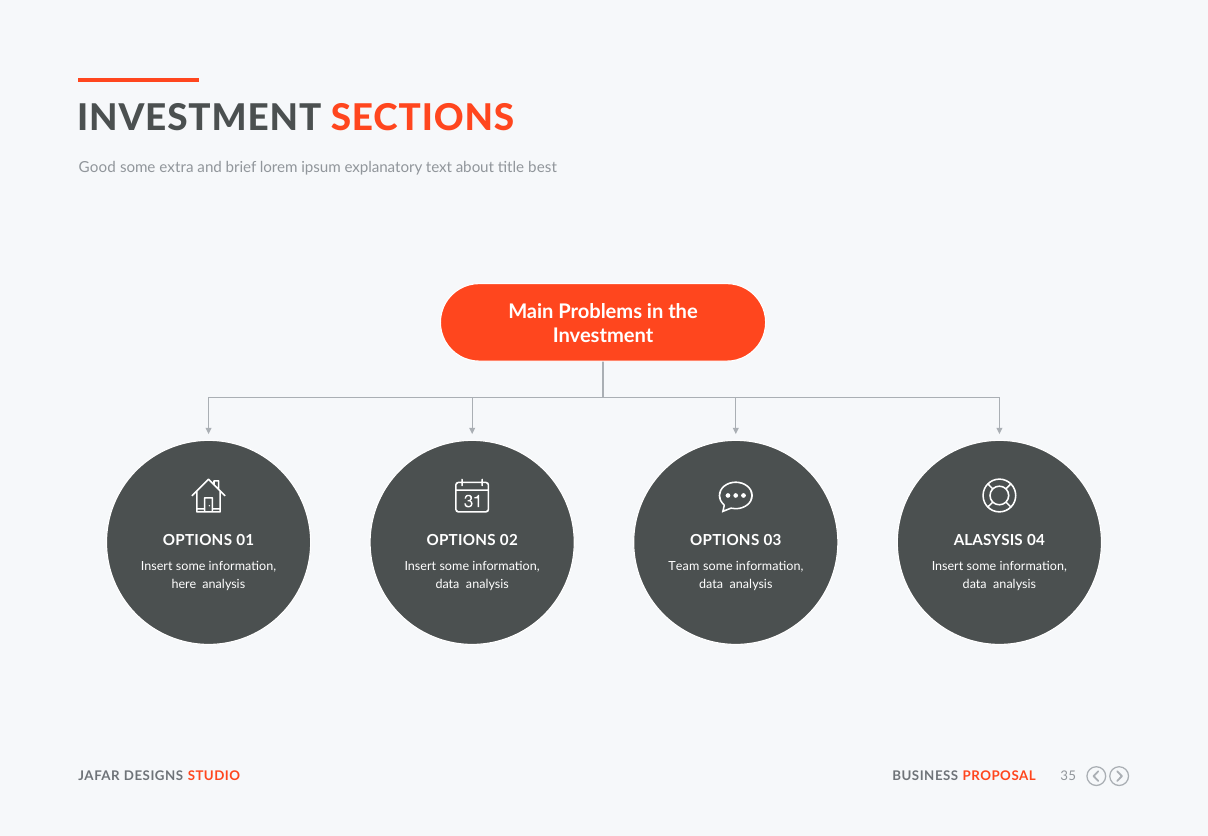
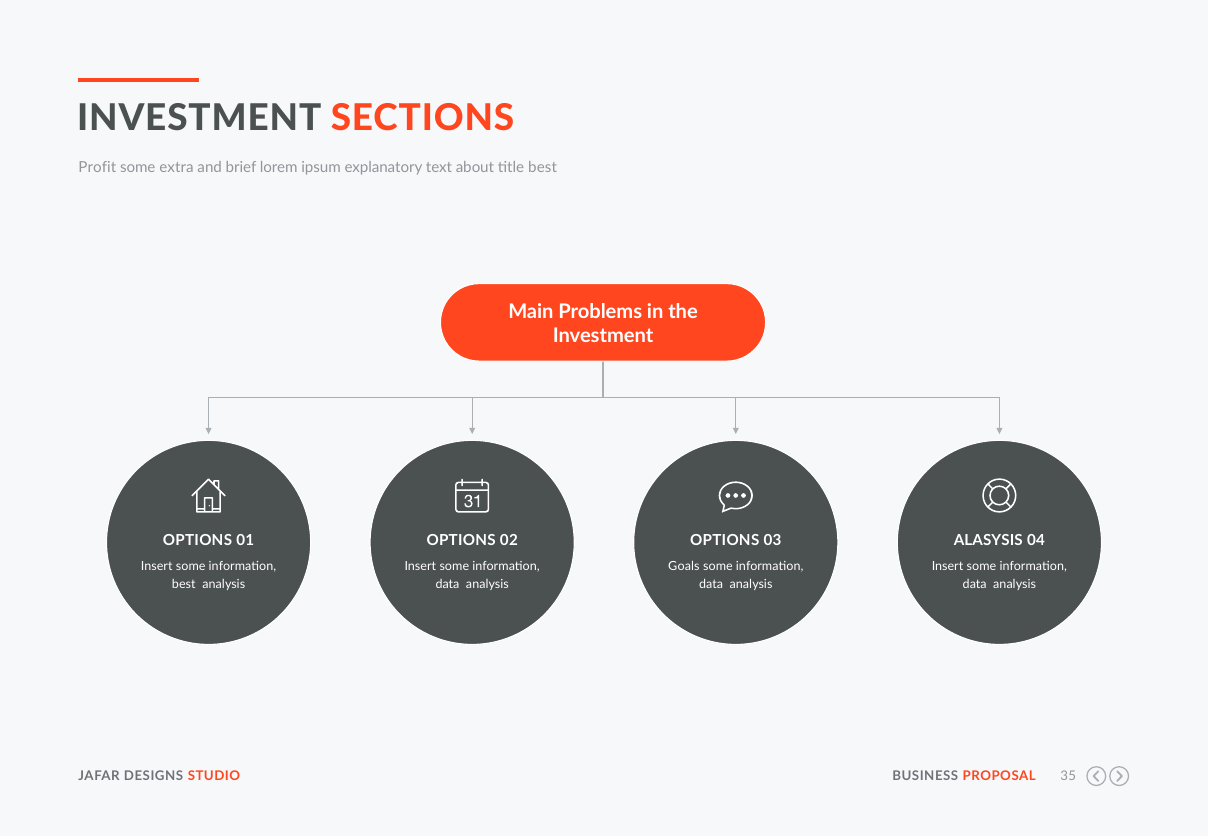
Good: Good -> Profit (97, 168)
Team: Team -> Goals (684, 567)
here: here -> best (184, 585)
